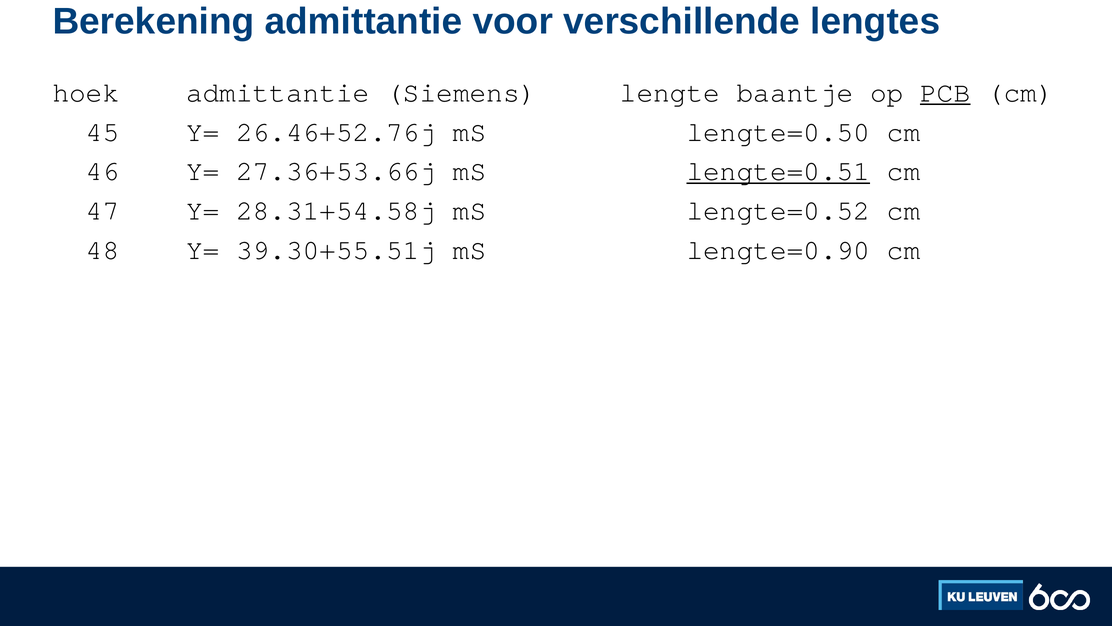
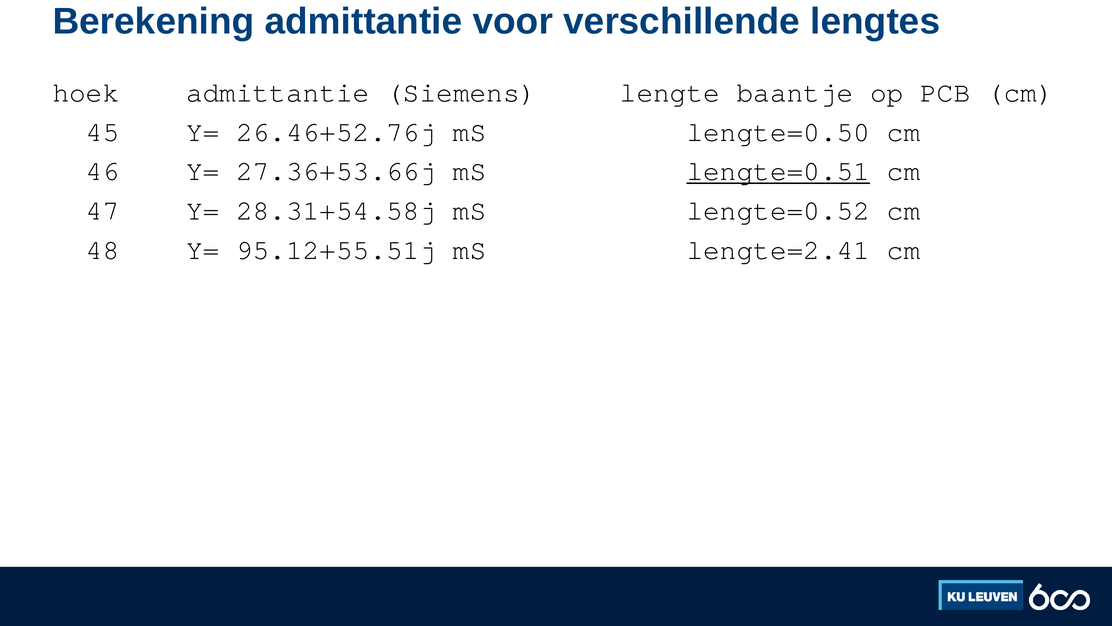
PCB underline: present -> none (945, 92)
39.30+55.51j: 39.30+55.51j -> 95.12+55.51j (336, 250)
lengte=0.90: lengte=0.90 -> lengte=2.41 (778, 250)
